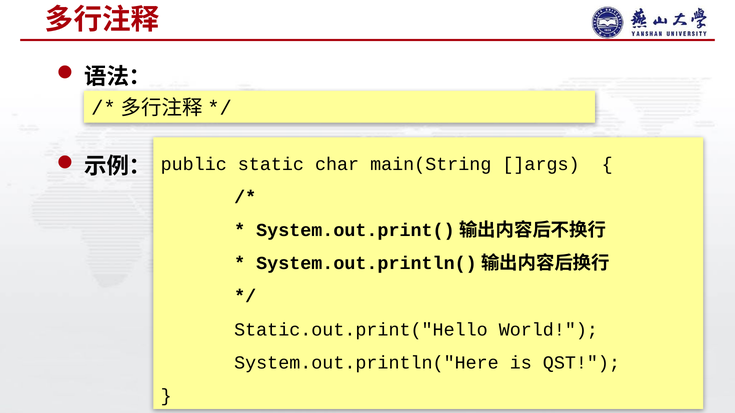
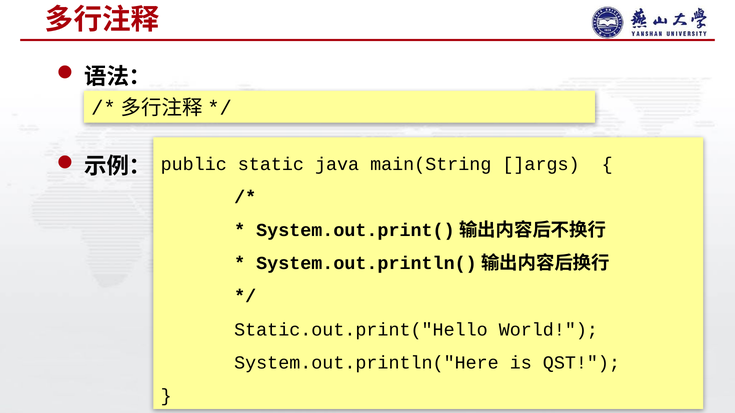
char: char -> java (337, 164)
